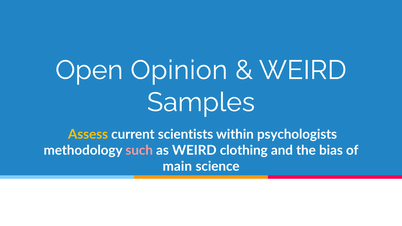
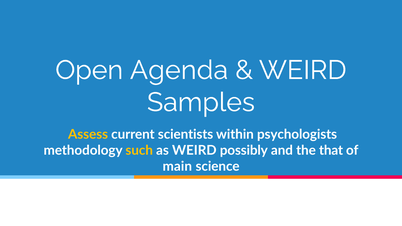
Opinion: Opinion -> Agenda (179, 70)
such colour: pink -> yellow (139, 151)
clothing: clothing -> possibly (244, 151)
bias: bias -> that (331, 151)
